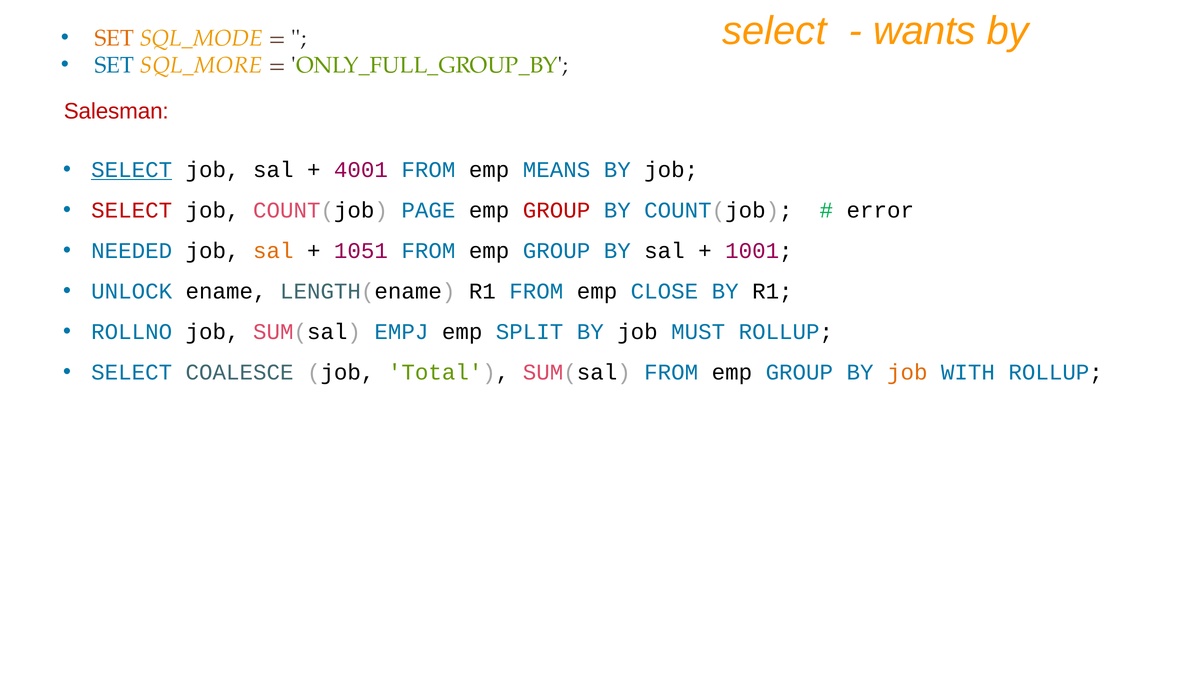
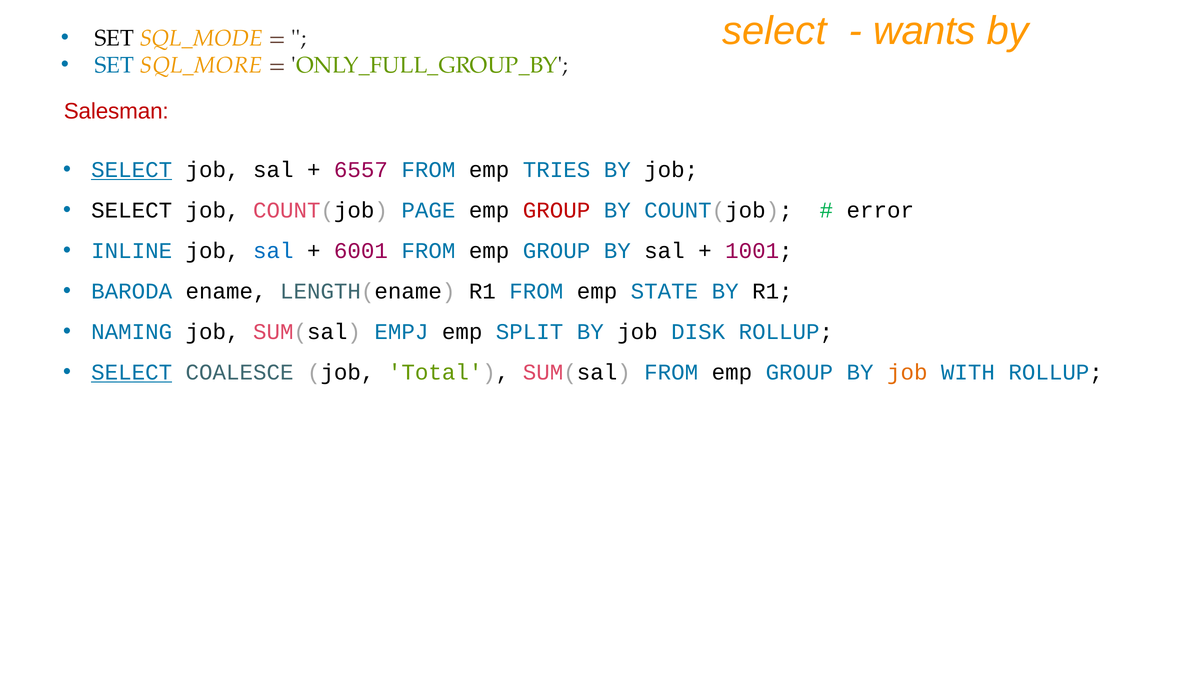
SET colour: orange -> black (114, 38)
4001: 4001 -> 6557 (361, 170)
MEANS: MEANS -> TRIES (557, 170)
SELECT colour: red -> black (132, 210)
NEEDED: NEEDED -> INLINE (132, 251)
sal colour: orange -> blue (273, 251)
1051: 1051 -> 6001 (361, 251)
UNLOCK: UNLOCK -> BARODA (132, 291)
CLOSE: CLOSE -> STATE (664, 291)
ROLLNO: ROLLNO -> NAMING (132, 332)
MUST: MUST -> DISK (698, 332)
SELECT underline: none -> present (132, 372)
